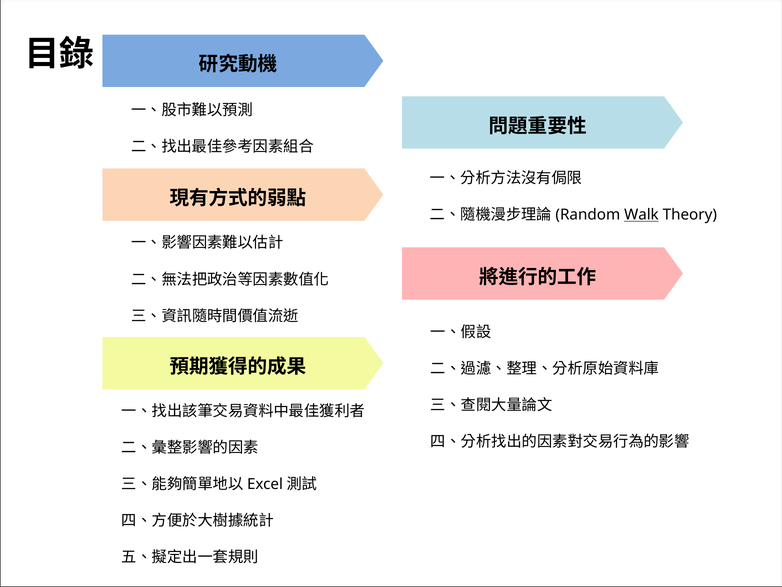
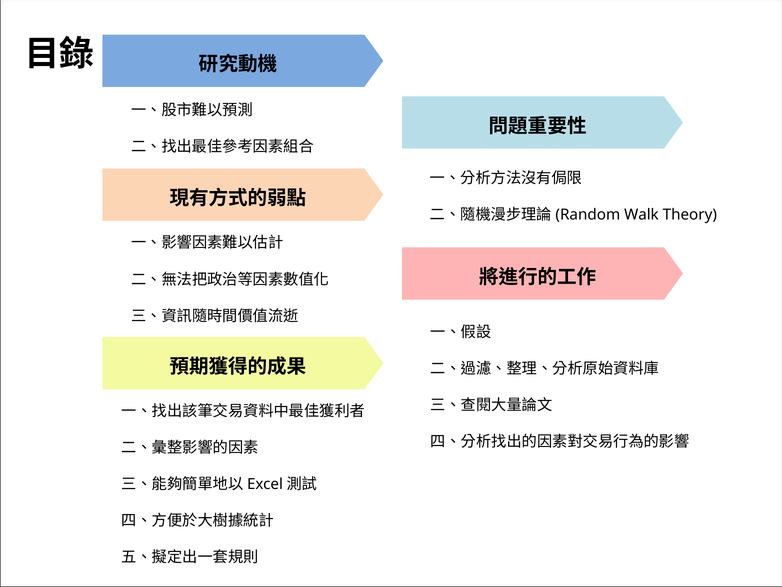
Walk underline: present -> none (641, 214)
